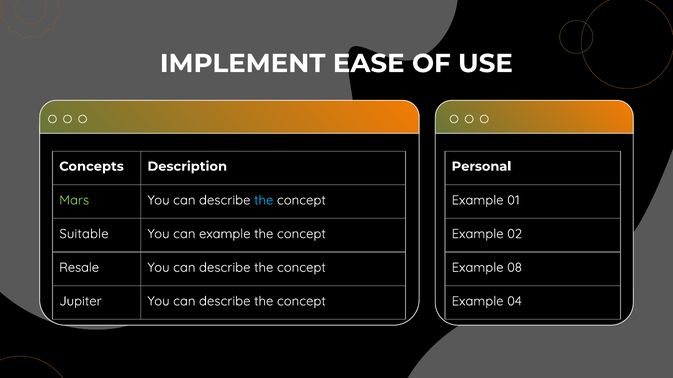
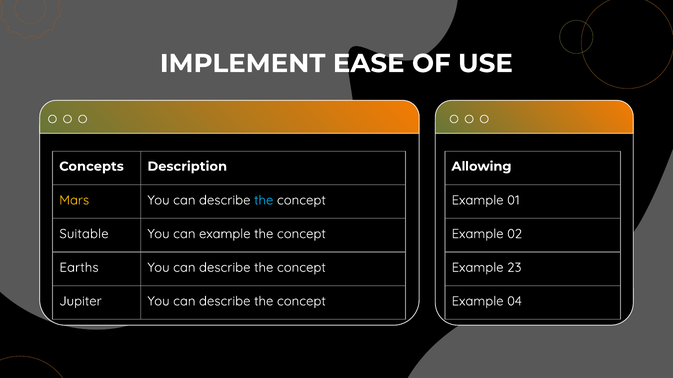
Personal: Personal -> Allowing (481, 167)
Mars colour: light green -> yellow (74, 200)
Resale: Resale -> Earths (79, 268)
08: 08 -> 23 (514, 268)
